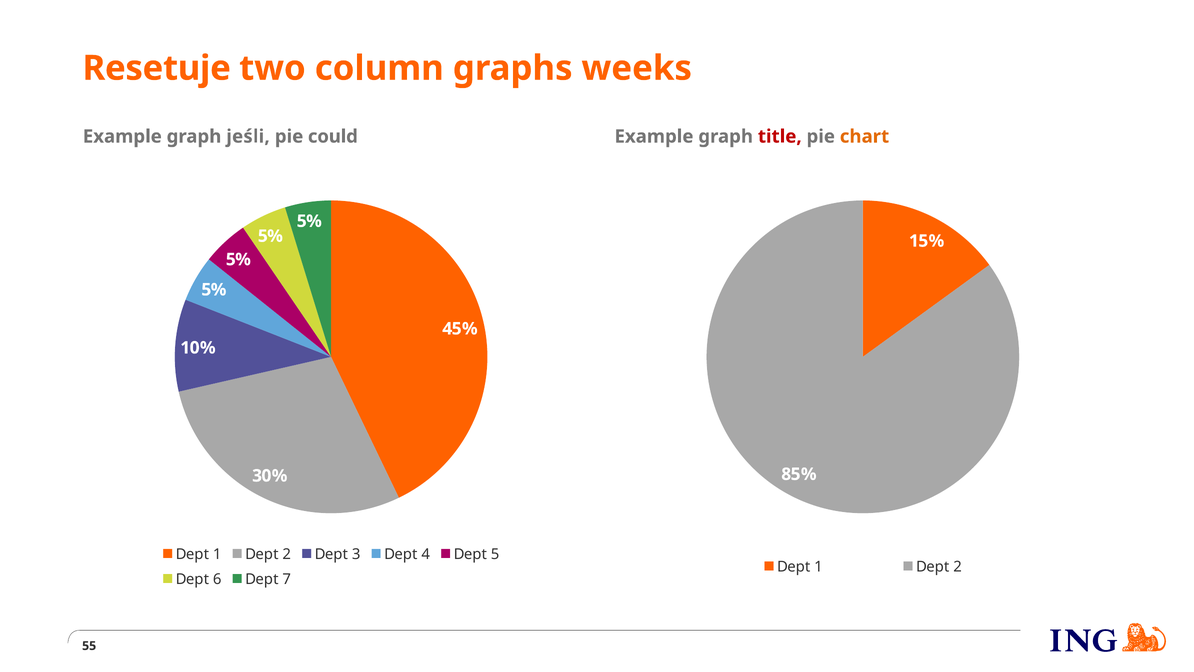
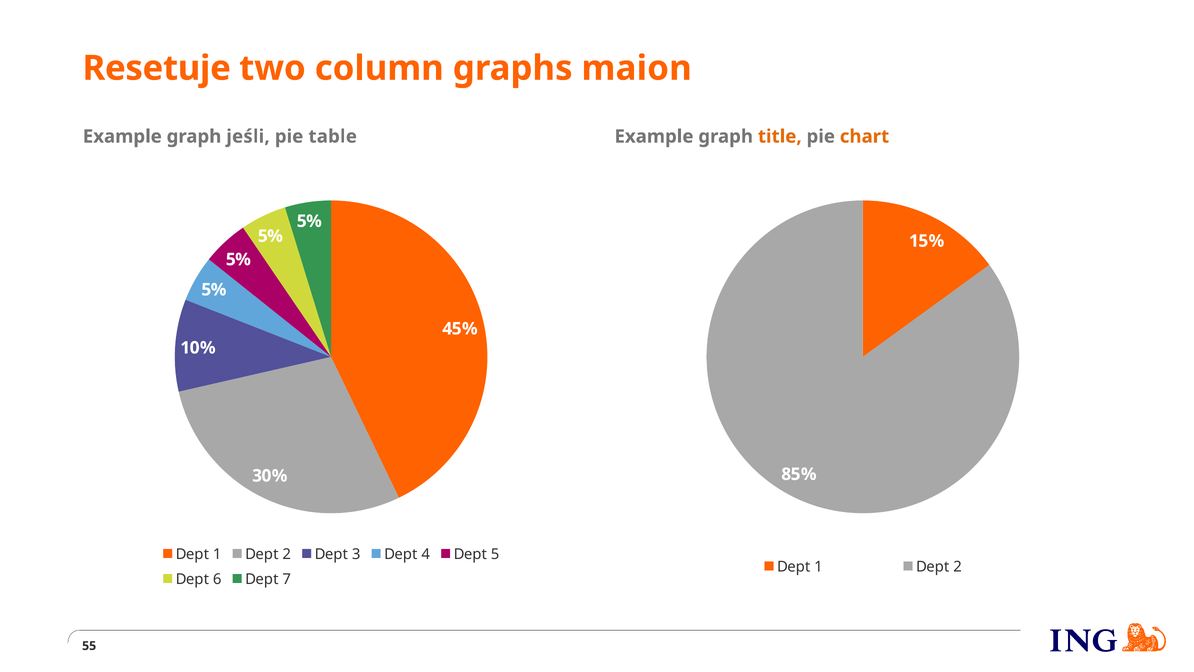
weeks: weeks -> maion (637, 68)
could: could -> table (333, 136)
title colour: red -> orange (780, 136)
